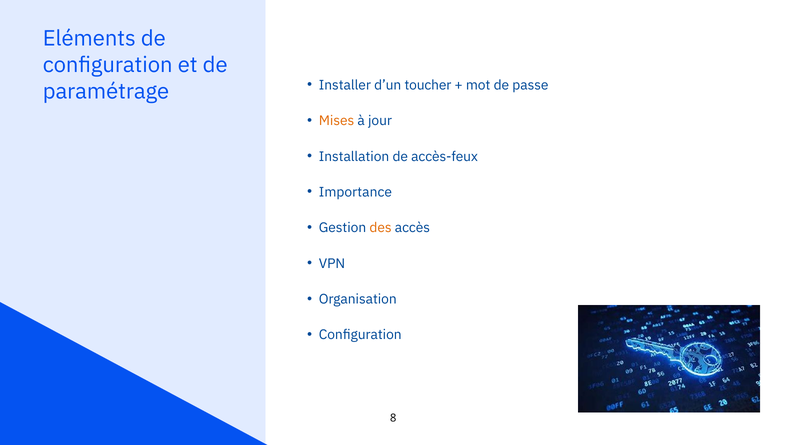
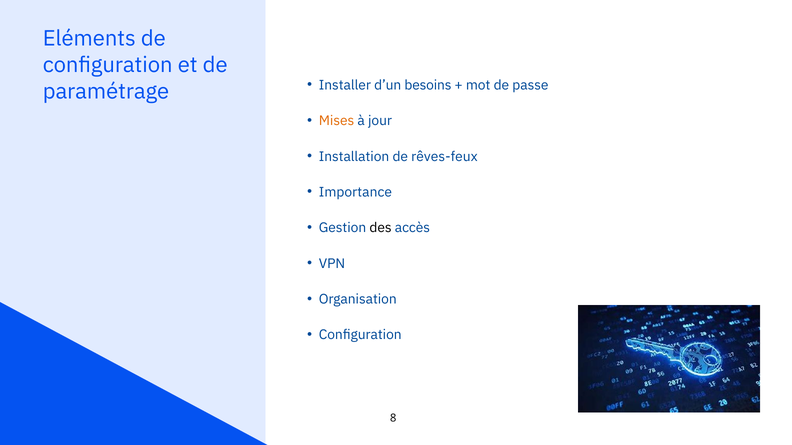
toucher: toucher -> besoins (428, 85)
accès-feux: accès-feux -> rêves-feux (444, 157)
des colour: orange -> black (381, 228)
